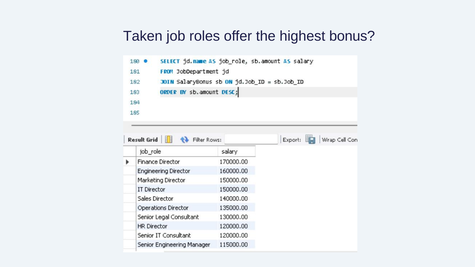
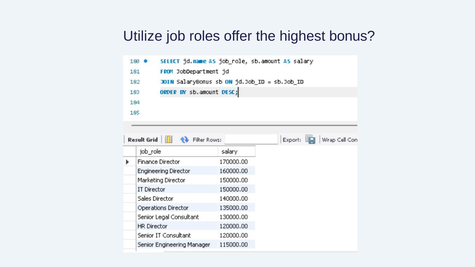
Taken: Taken -> Utilize (143, 36)
